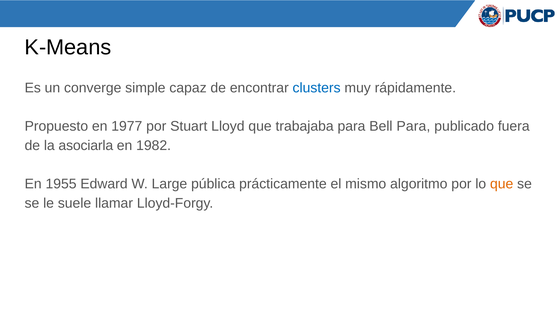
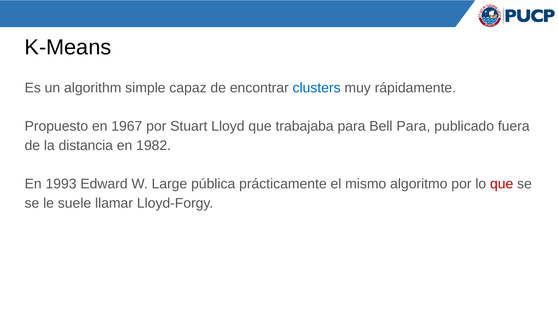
converge: converge -> algorithm (93, 88)
1977: 1977 -> 1967 (127, 126)
asociarla: asociarla -> distancia (86, 145)
1955: 1955 -> 1993 (61, 184)
que colour: orange -> red (502, 184)
